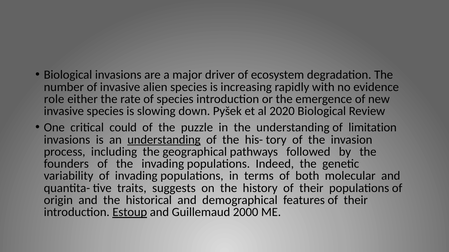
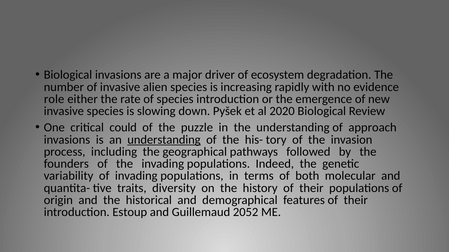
limitation: limitation -> approach (373, 128)
suggests: suggests -> diversity (174, 188)
Estoup underline: present -> none (130, 213)
2000: 2000 -> 2052 (246, 213)
